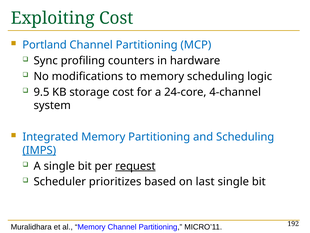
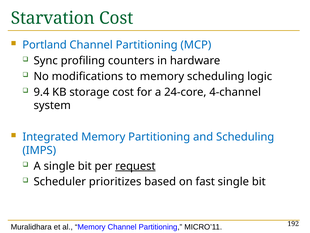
Exploiting: Exploiting -> Starvation (53, 18)
9.5: 9.5 -> 9.4 (41, 92)
IMPS underline: present -> none (39, 150)
last: last -> fast (205, 181)
